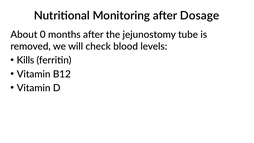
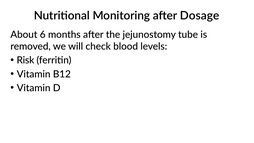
0: 0 -> 6 (43, 35)
Kills: Kills -> Risk (25, 60)
